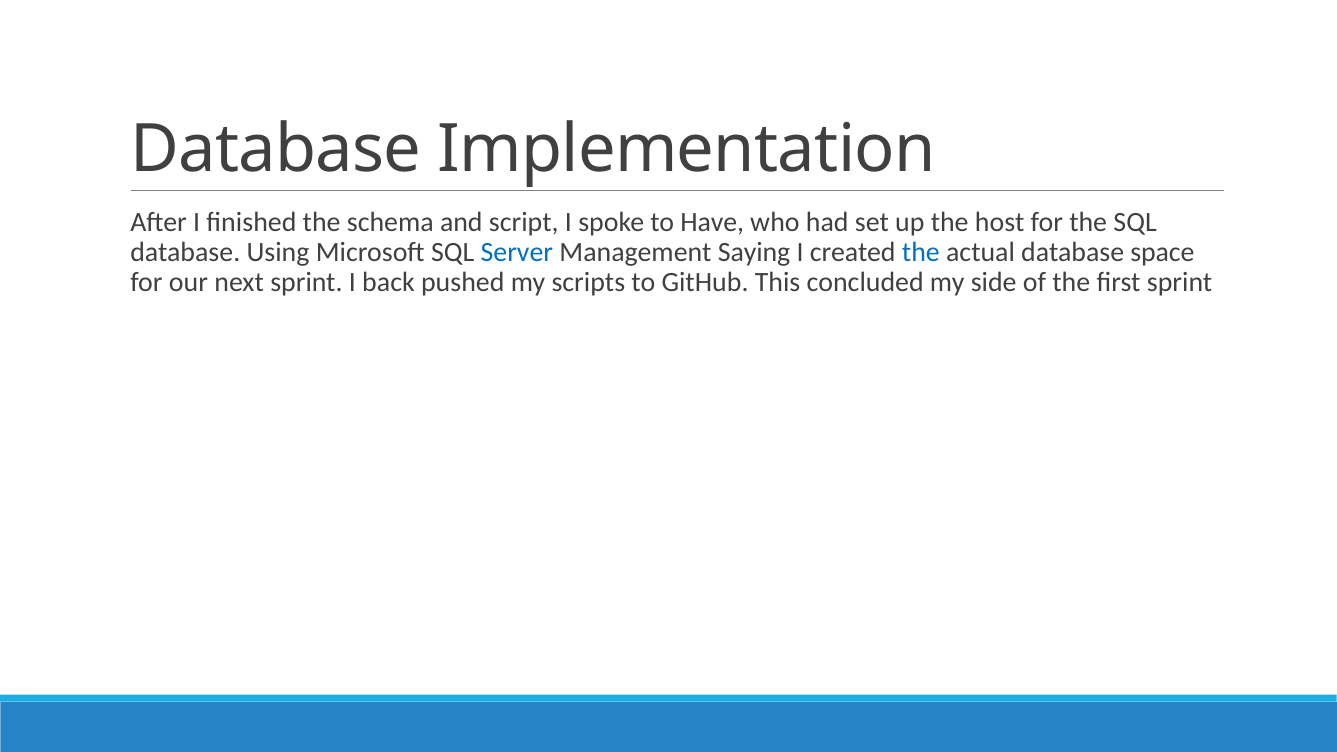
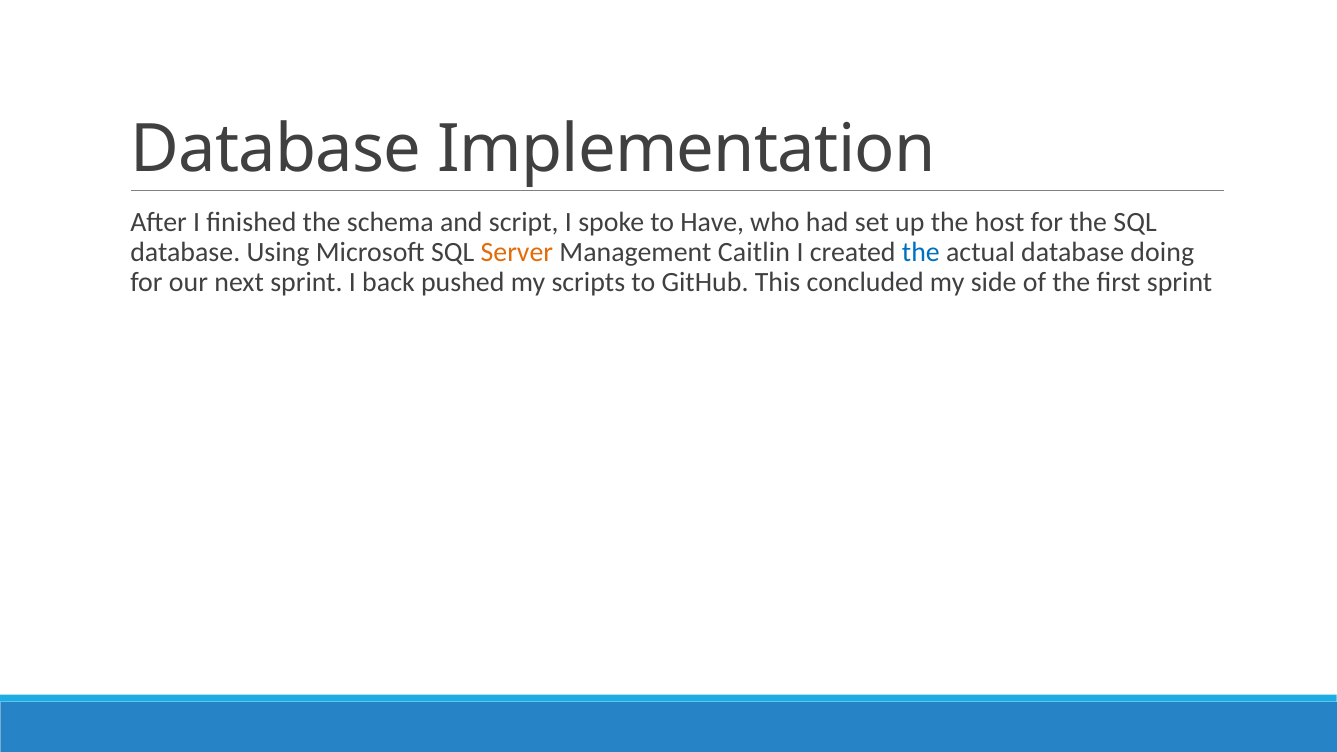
Server colour: blue -> orange (517, 252)
Saying: Saying -> Caitlin (754, 252)
space: space -> doing (1162, 252)
